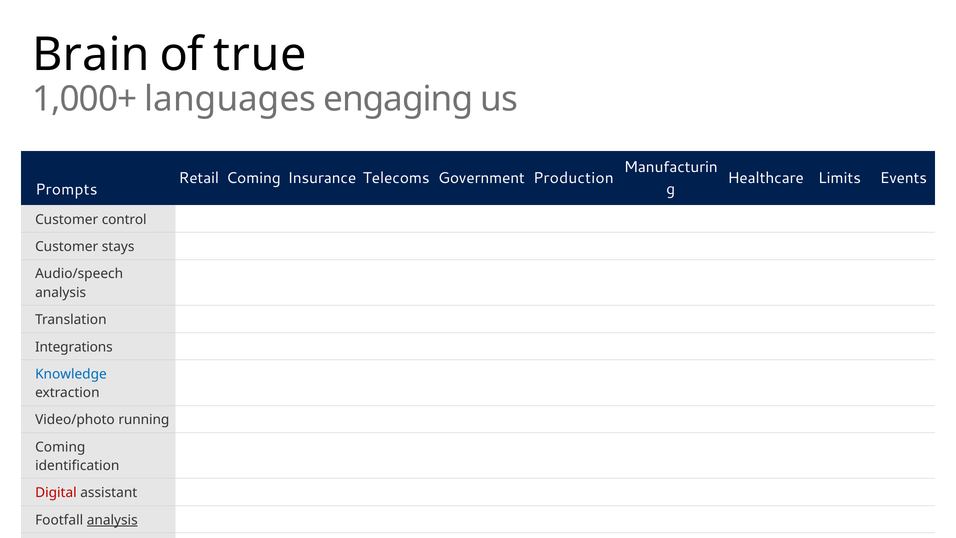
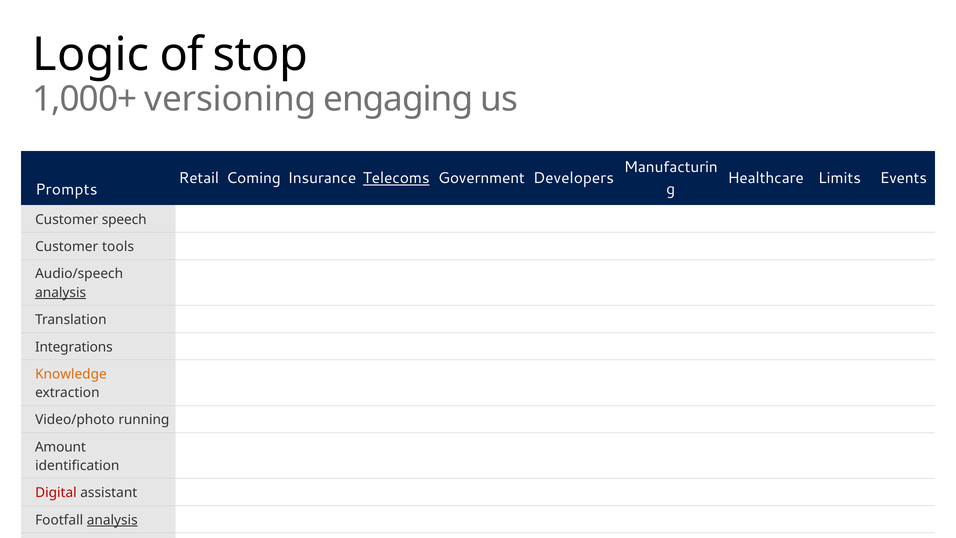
Brain: Brain -> Logic (91, 55)
true: true -> stop (260, 55)
languages: languages -> versioning (230, 99)
Telecoms underline: none -> present (396, 178)
Production: Production -> Developers (574, 178)
control: control -> speech (124, 219)
stays: stays -> tools (118, 247)
analysis underline: none -> present (61, 292)
Knowledge colour: blue -> orange (71, 374)
Coming: Coming -> Amount (60, 447)
